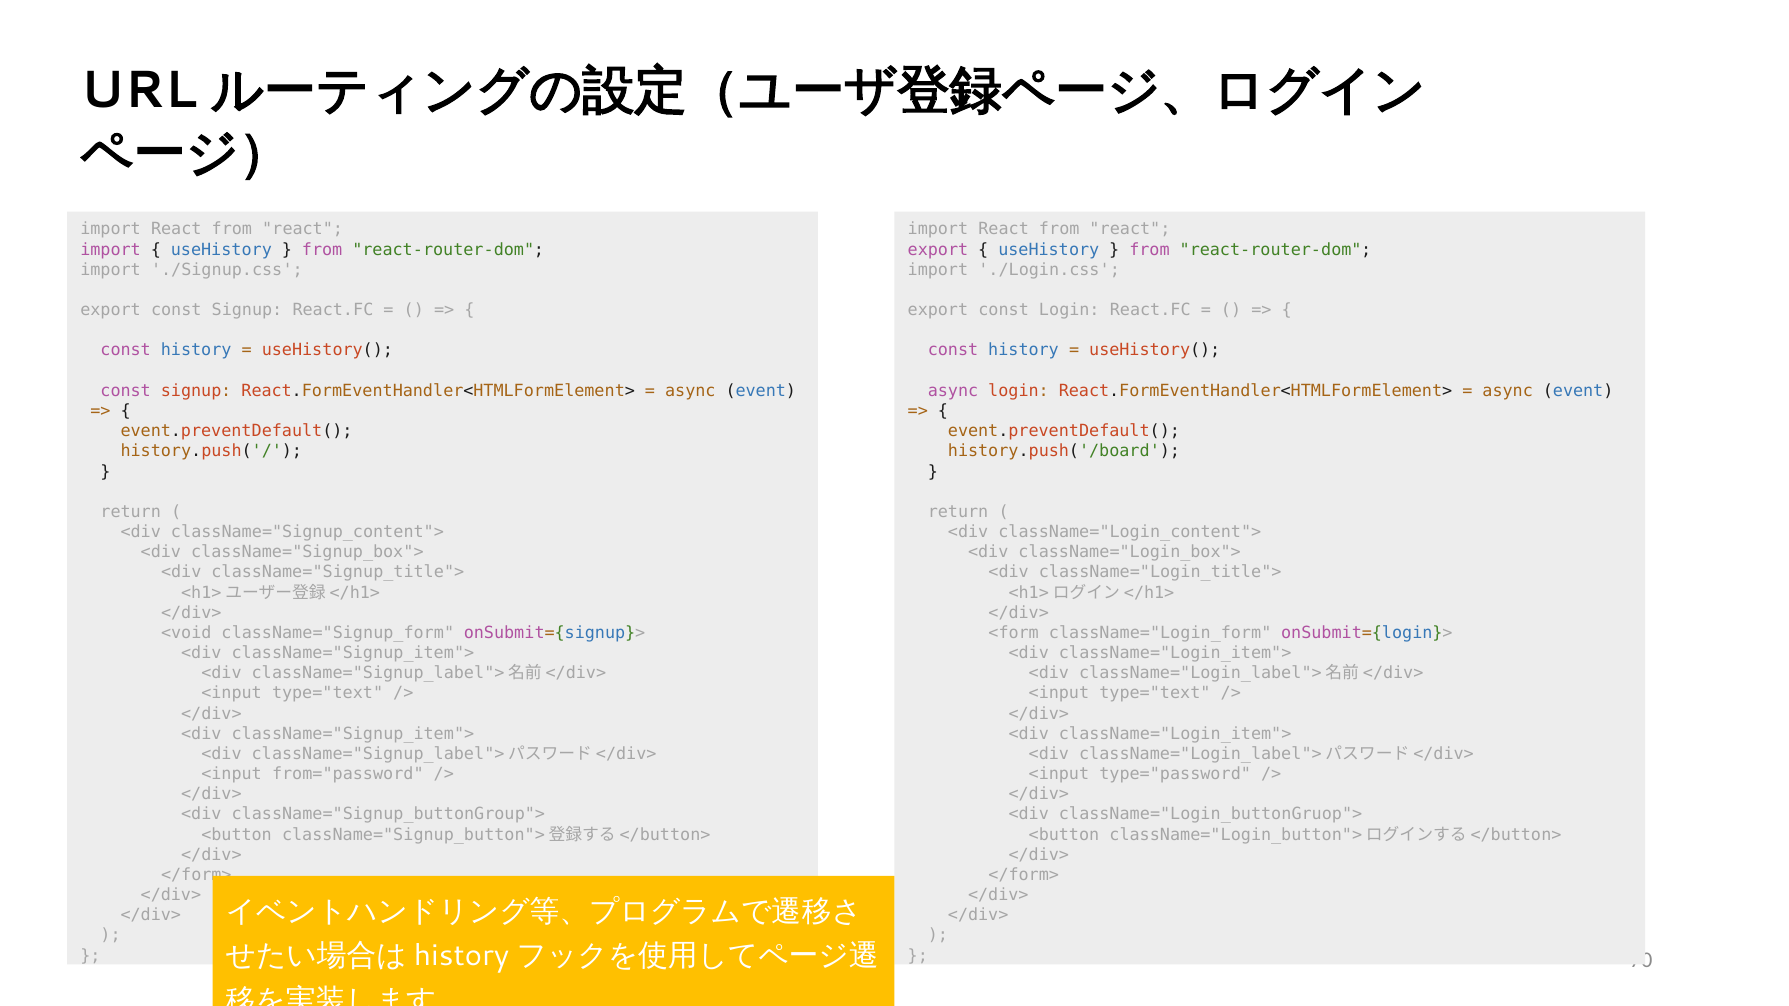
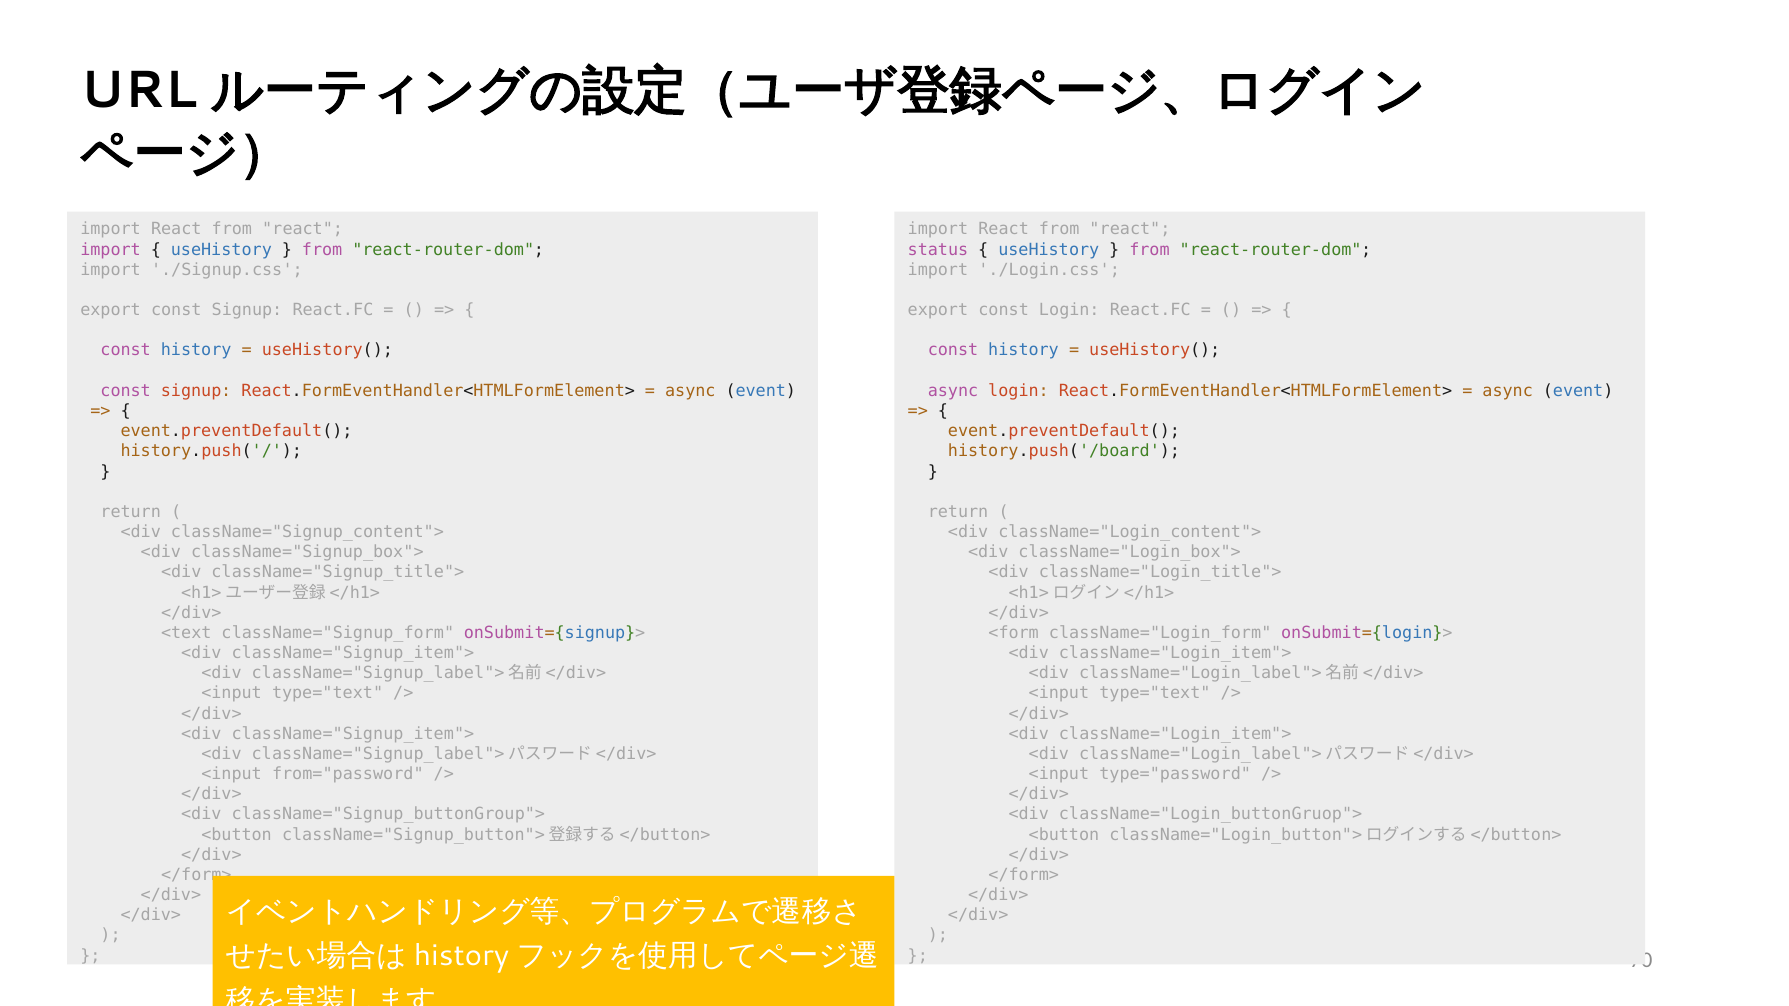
export: export -> status (938, 250)
<void: <void -> <text (186, 633)
